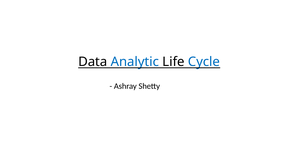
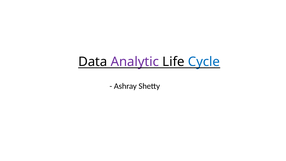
Analytic colour: blue -> purple (135, 62)
